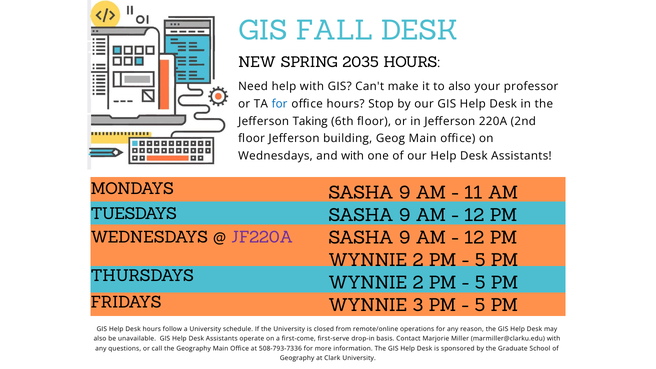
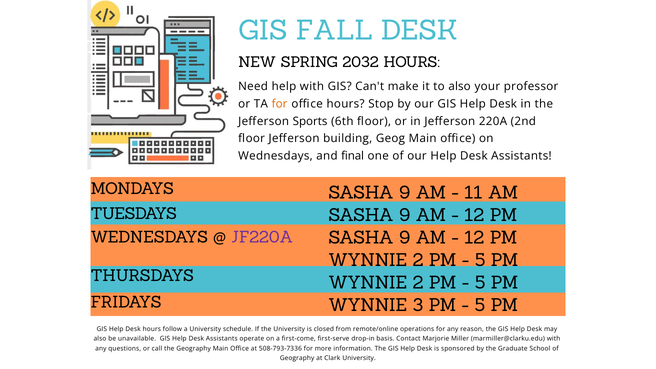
2035: 2035 -> 2032 (361, 62)
for colour: blue -> orange (280, 104)
Taking: Taking -> Sports (310, 121)
and with: with -> final (353, 156)
